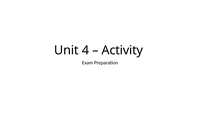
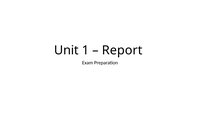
4: 4 -> 1 (85, 50)
Activity: Activity -> Report (122, 50)
